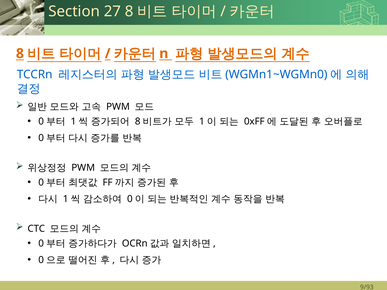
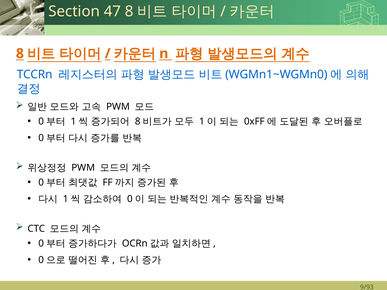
27: 27 -> 47 (112, 11)
